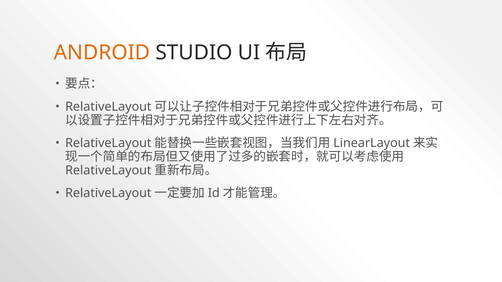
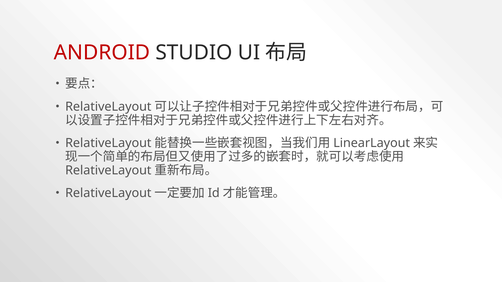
ANDROID colour: orange -> red (102, 53)
